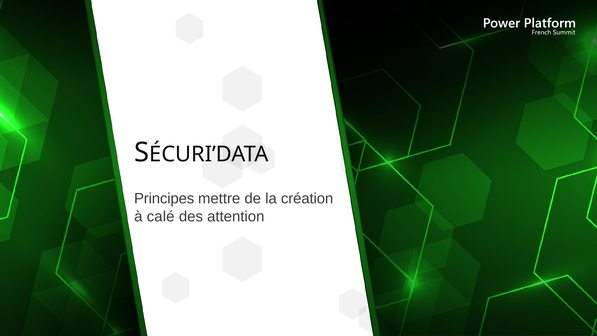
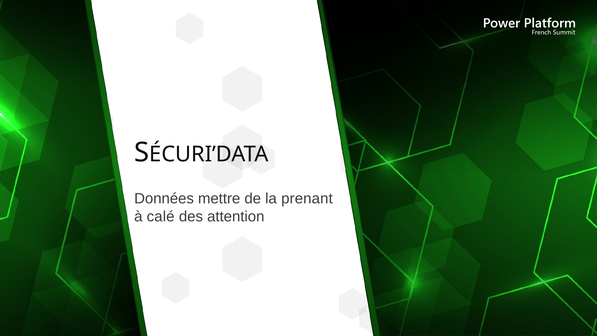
Principes: Principes -> Données (164, 199)
création: création -> prenant (307, 199)
